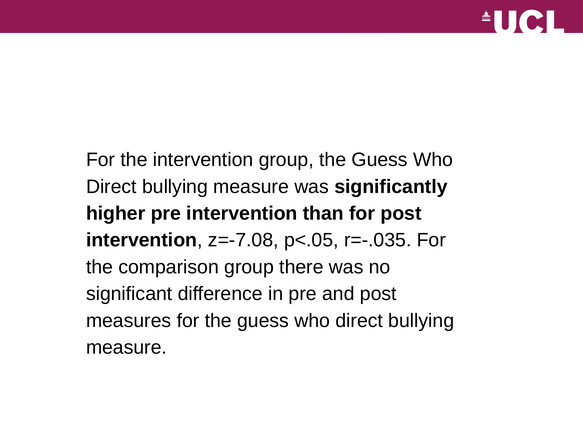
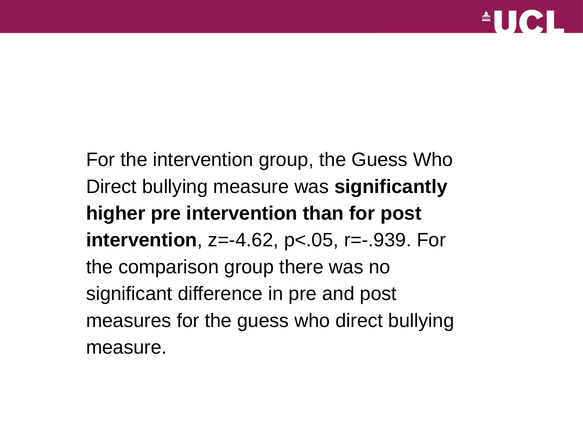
z=-7.08: z=-7.08 -> z=-4.62 (243, 240)
r=-.035: r=-.035 -> r=-.939 (378, 240)
